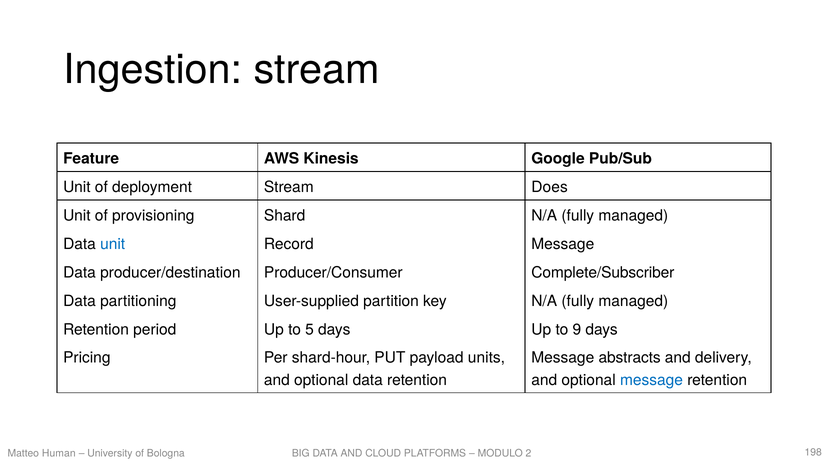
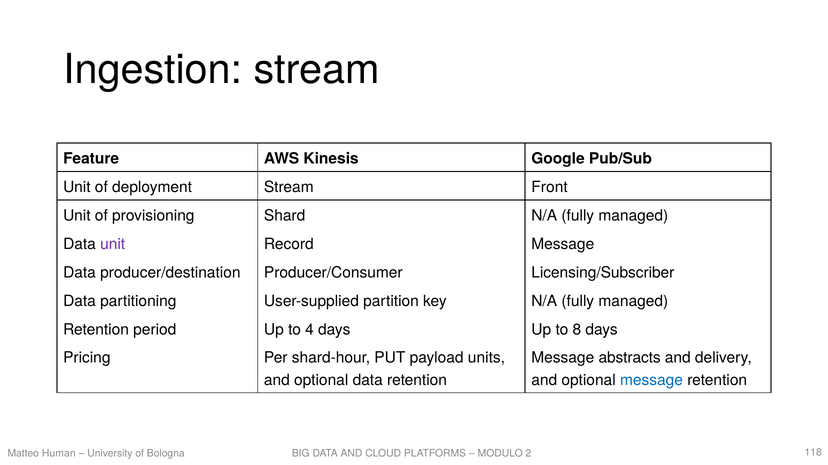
Does: Does -> Front (550, 188)
unit colour: blue -> purple (113, 244)
Complete/Subscriber: Complete/Subscriber -> Licensing/Subscriber (603, 273)
5: 5 -> 4 (309, 330)
9: 9 -> 8 (577, 330)
198: 198 -> 118 (813, 453)
